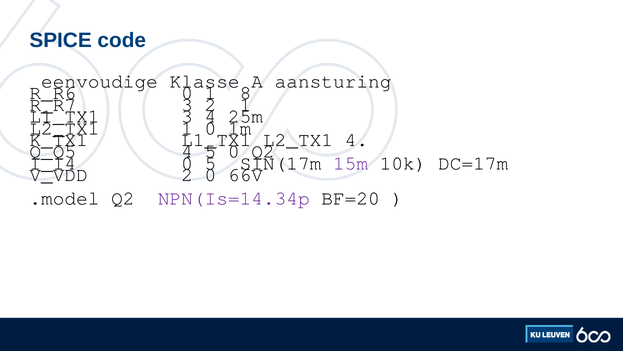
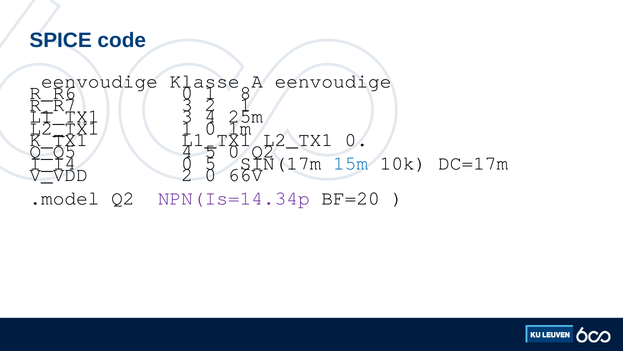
A aansturing: aansturing -> eenvoudige (333, 81)
L2_TX1 4: 4 -> 0 (356, 140)
15m colour: purple -> blue (351, 163)
